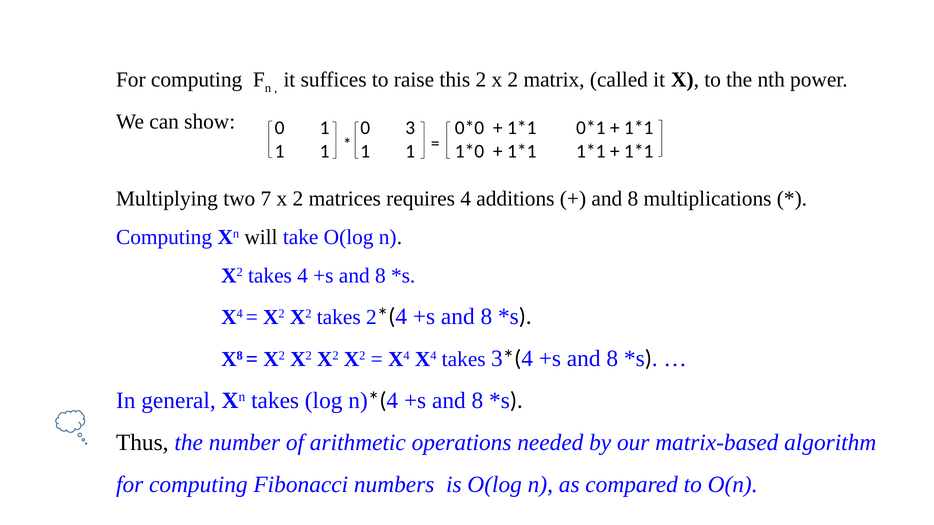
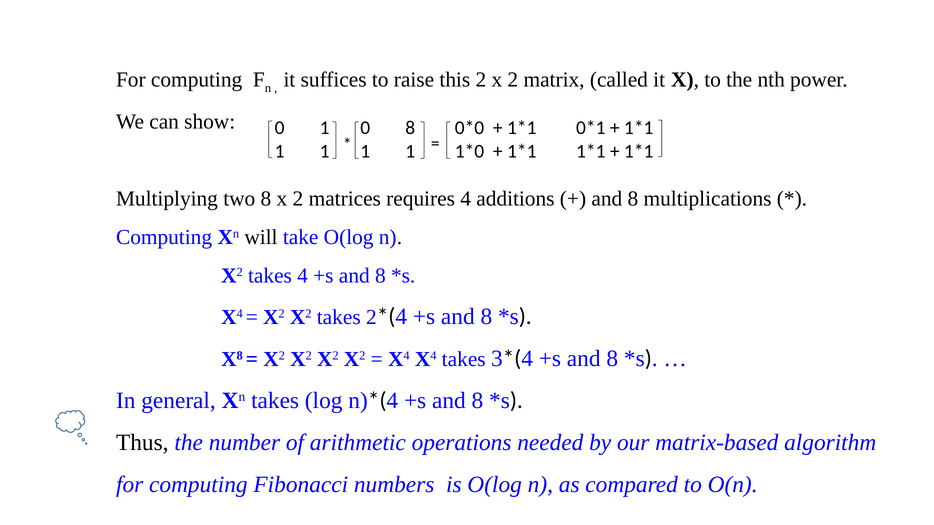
0 3: 3 -> 8 (410, 128)
two 7: 7 -> 8 (266, 199)
